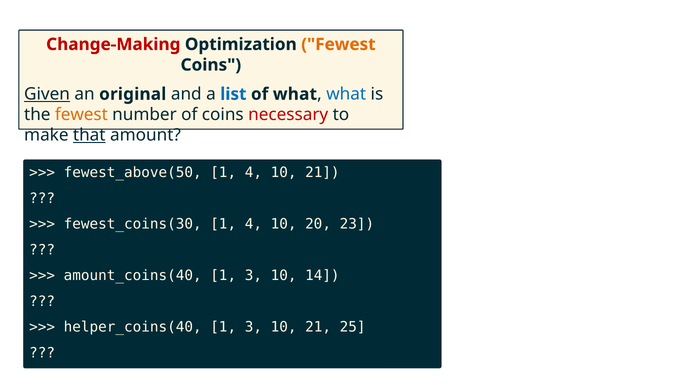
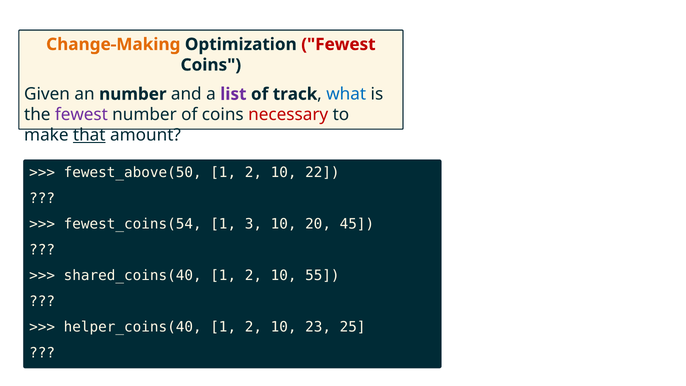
Change-Making colour: red -> orange (113, 44)
Fewest colour: orange -> red (338, 44)
Given underline: present -> none (47, 94)
an original: original -> number (133, 94)
list colour: blue -> purple (233, 94)
of what: what -> track (295, 94)
fewest colour: orange -> purple (81, 115)
4: 4 -> 2 (253, 172)
21: 21 -> 22 (322, 172)
fewest_coins(30: fewest_coins(30 -> fewest_coins(54 (133, 224)
4: 4 -> 3 (253, 224)
23: 23 -> 45 (357, 224)
amount_coins(40: amount_coins(40 -> shared_coins(40 (133, 275)
3: 3 -> 2 (253, 275)
14: 14 -> 55 (322, 275)
3: 3 -> 2 (253, 327)
21: 21 -> 23 (318, 327)
